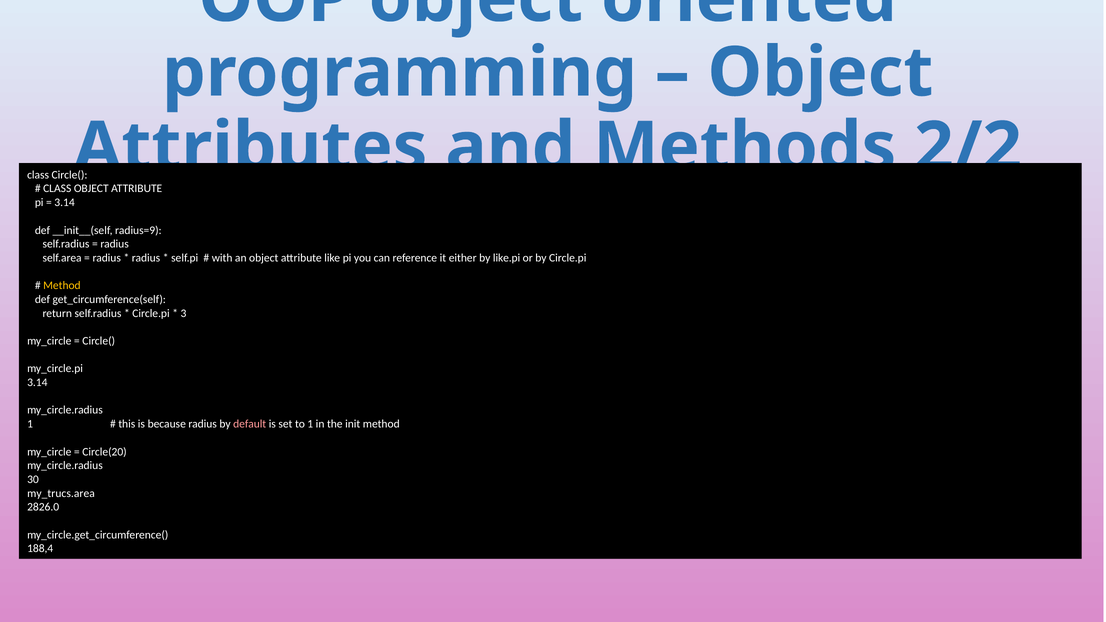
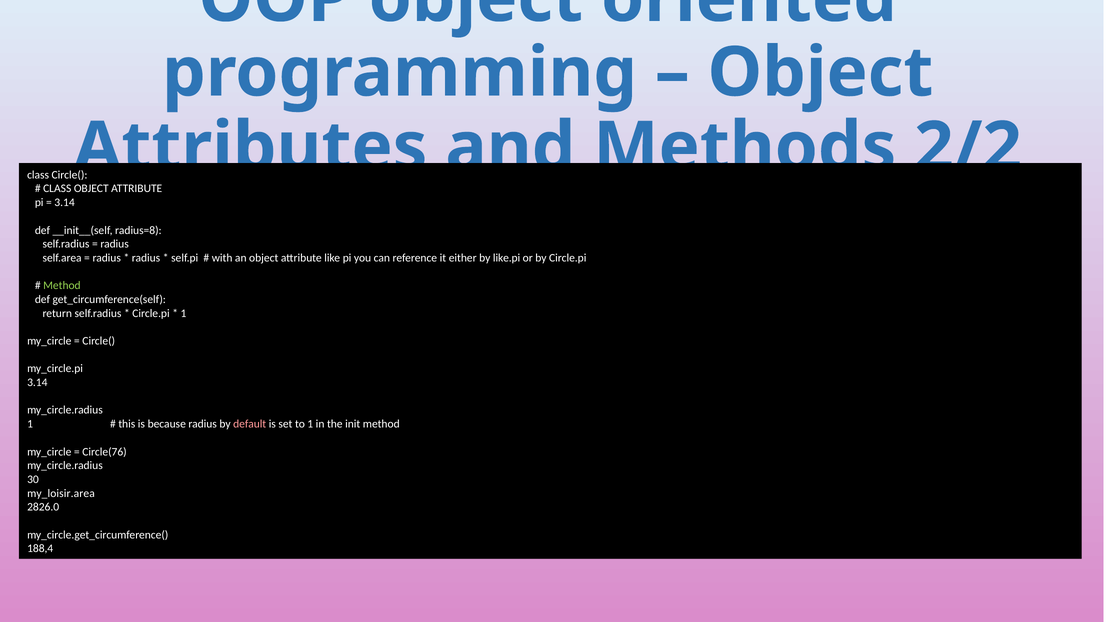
radius=9: radius=9 -> radius=8 (138, 230)
Method colour: yellow -> light green (62, 286)
3: 3 -> 1 (183, 313)
Circle(20: Circle(20 -> Circle(76 (105, 452)
my_trucs.area: my_trucs.area -> my_loisir.area (61, 493)
